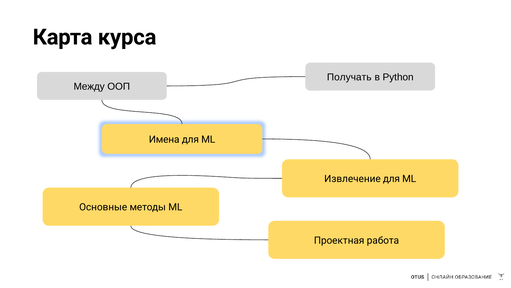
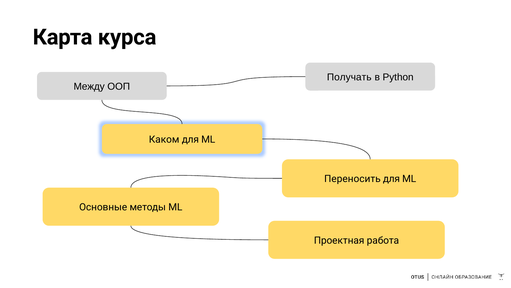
Имена: Имена -> Каком (164, 139)
Извлечение: Извлечение -> Переносить (352, 179)
